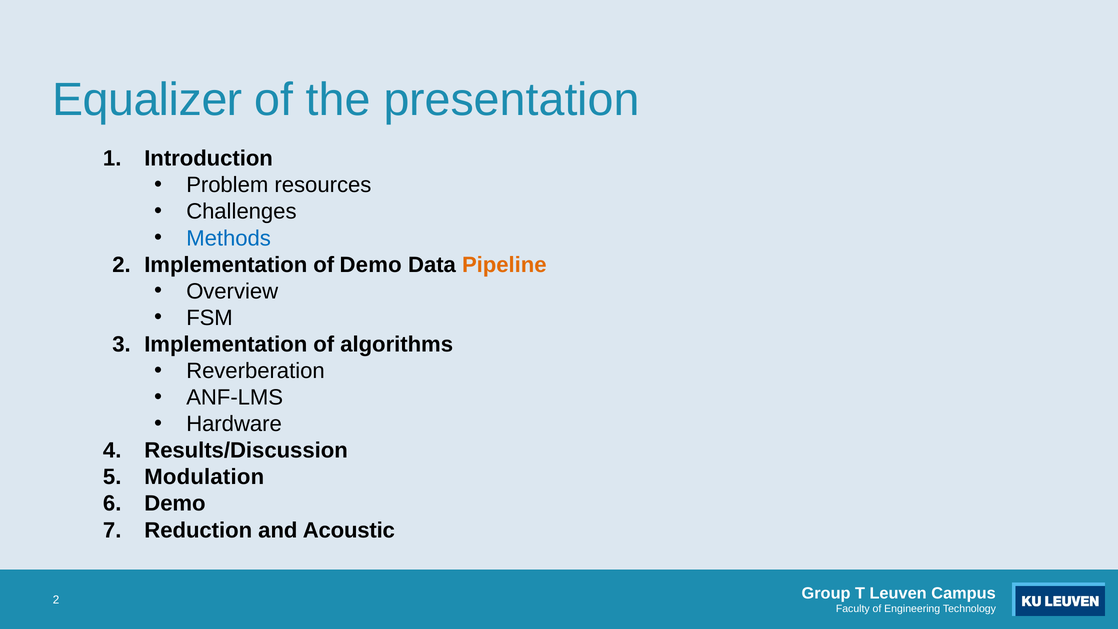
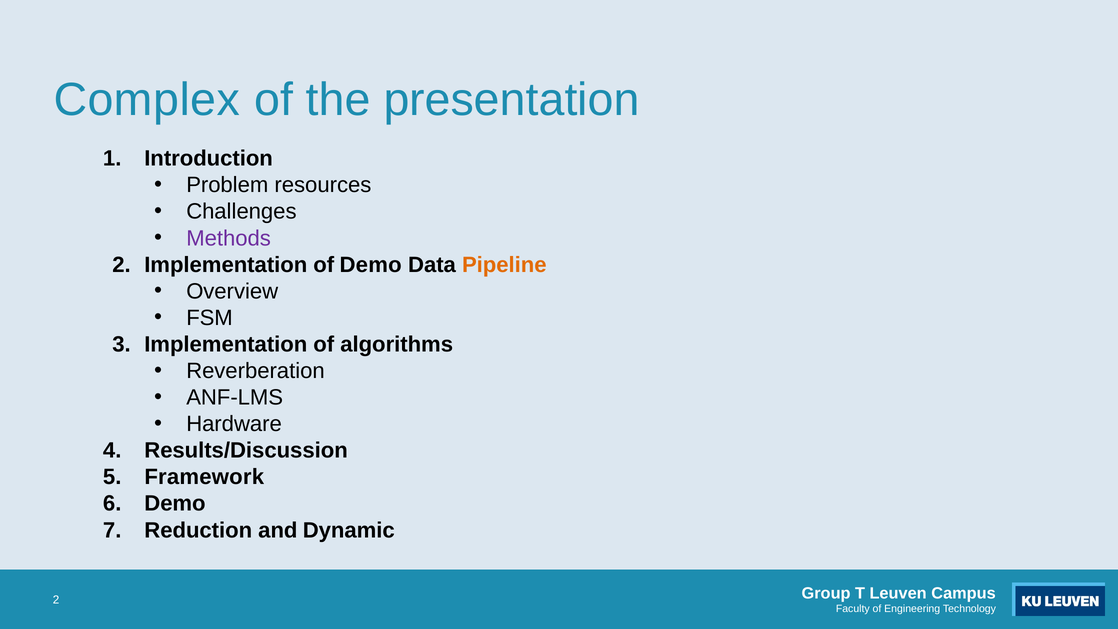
Equalizer: Equalizer -> Complex (147, 100)
Methods colour: blue -> purple (229, 238)
Modulation: Modulation -> Framework (204, 477)
Acoustic: Acoustic -> Dynamic (349, 530)
